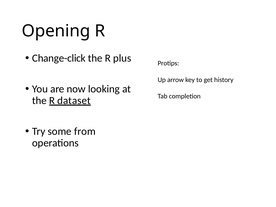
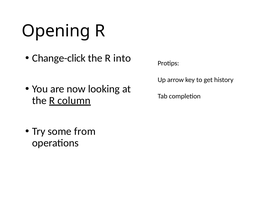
plus: plus -> into (122, 58)
dataset: dataset -> column (74, 101)
